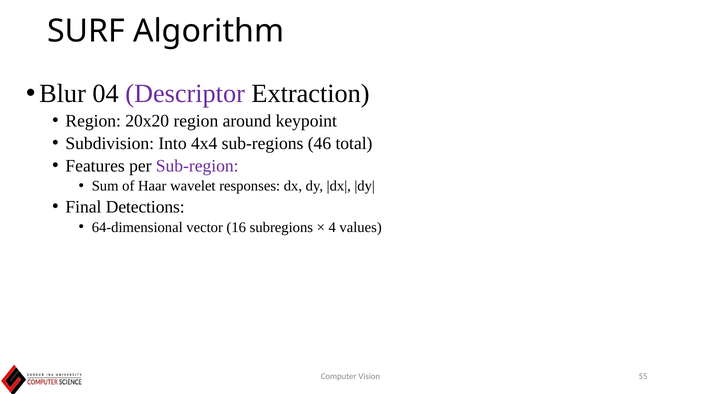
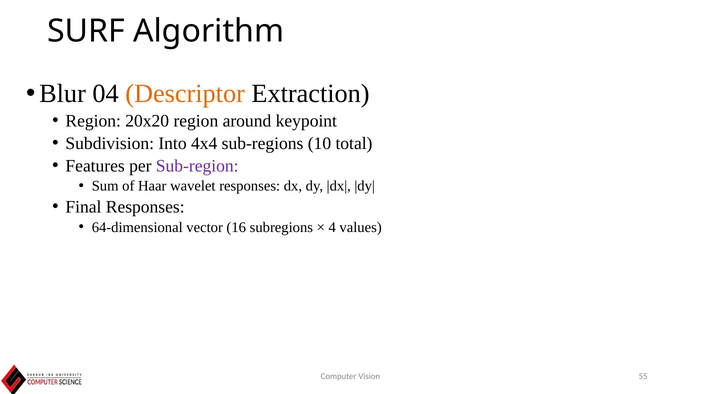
Descriptor colour: purple -> orange (185, 94)
46: 46 -> 10 (319, 144)
Final Detections: Detections -> Responses (145, 207)
